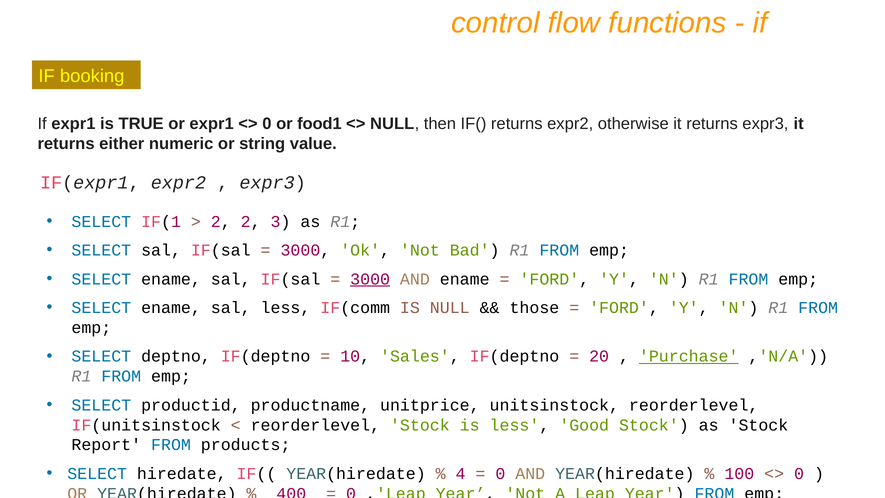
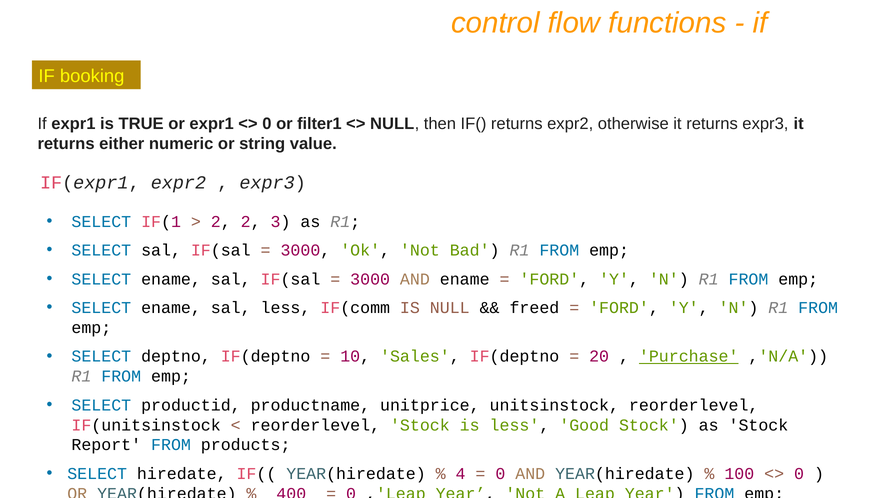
food1: food1 -> filter1 (319, 124)
3000 underline: present -> none (370, 279)
those: those -> freed (534, 308)
